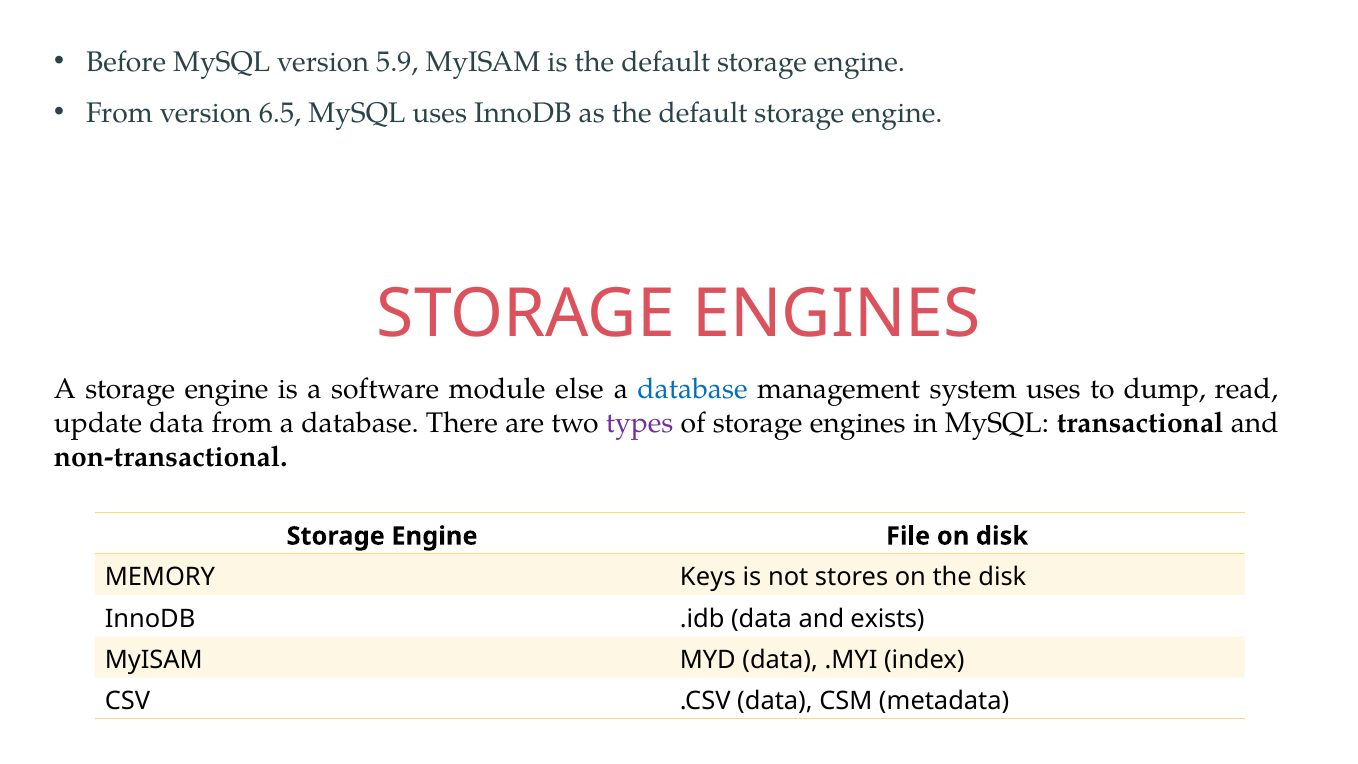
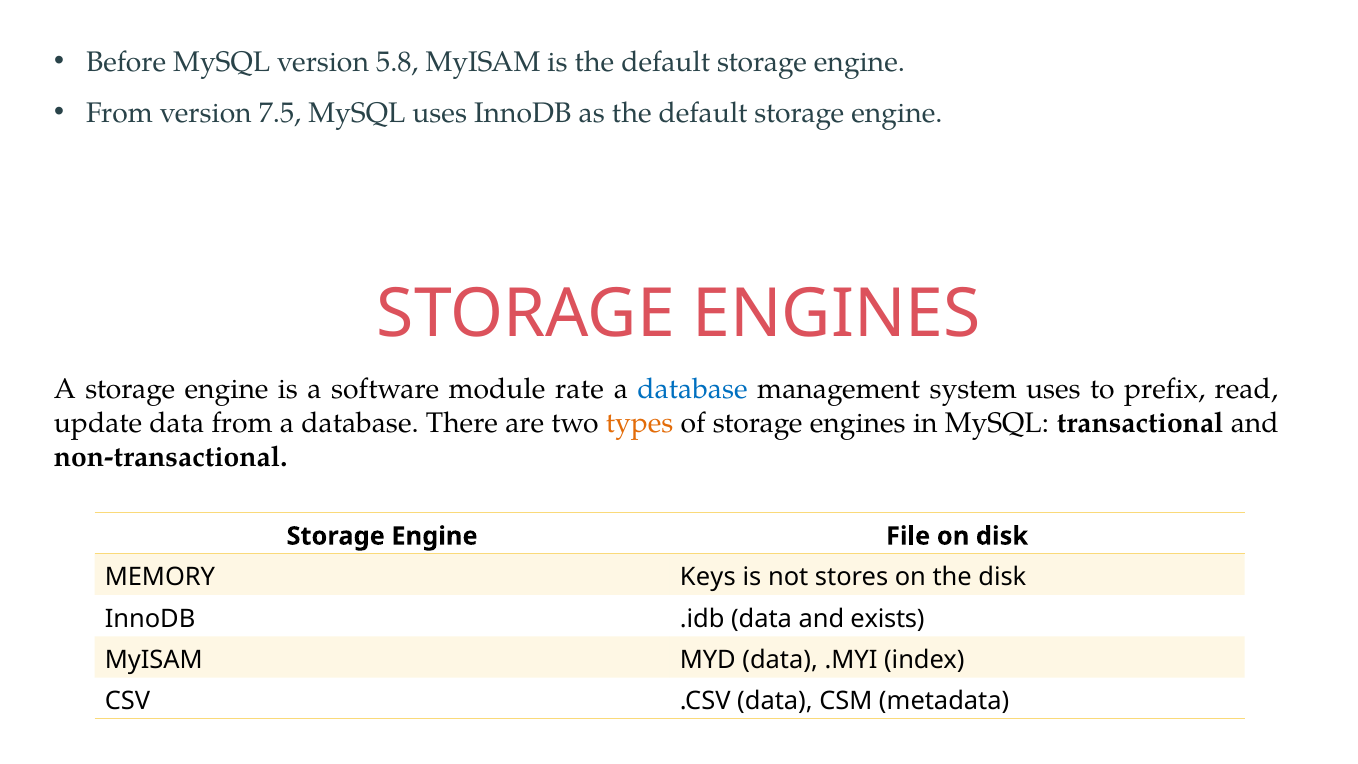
5.9: 5.9 -> 5.8 (397, 62)
6.5: 6.5 -> 7.5 (280, 113)
else: else -> rate (580, 389)
dump: dump -> prefix (1165, 389)
types colour: purple -> orange (640, 423)
